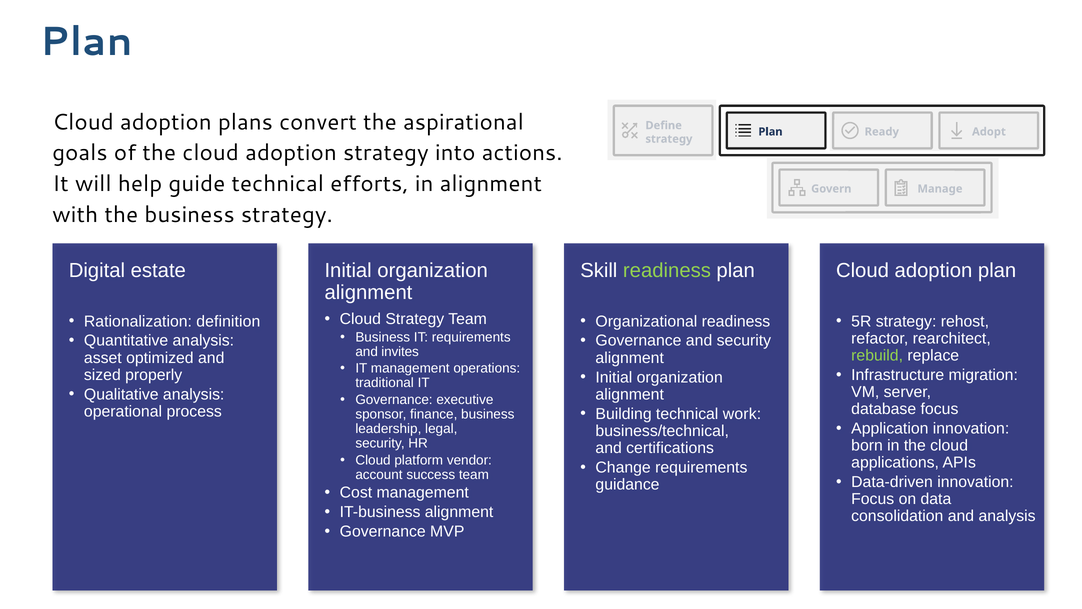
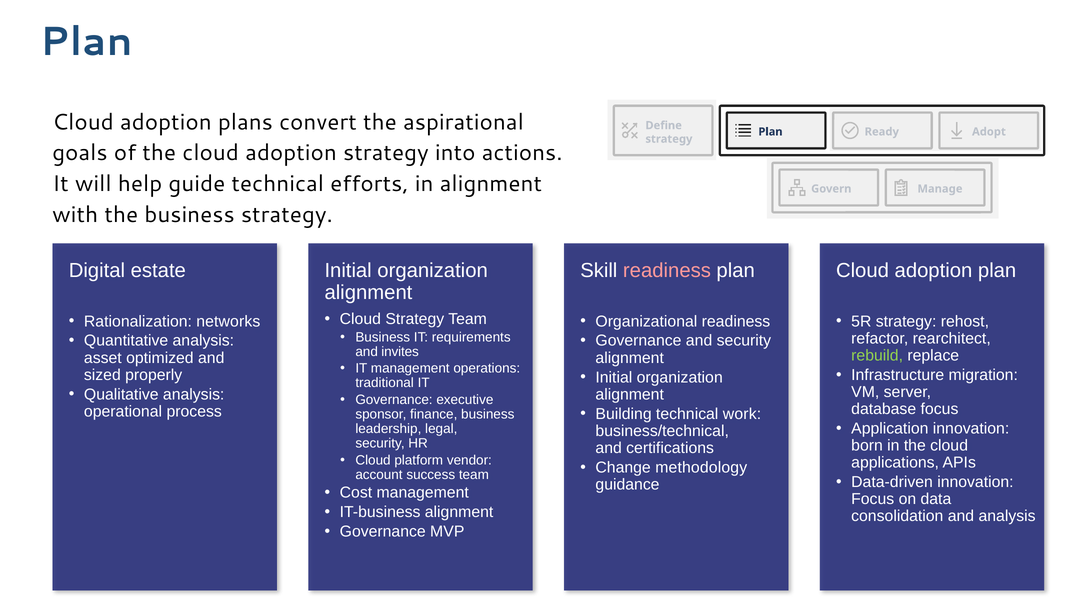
readiness colour: light green -> pink (667, 270)
definition: definition -> networks (228, 321)
Change requirements: requirements -> methodology (701, 467)
